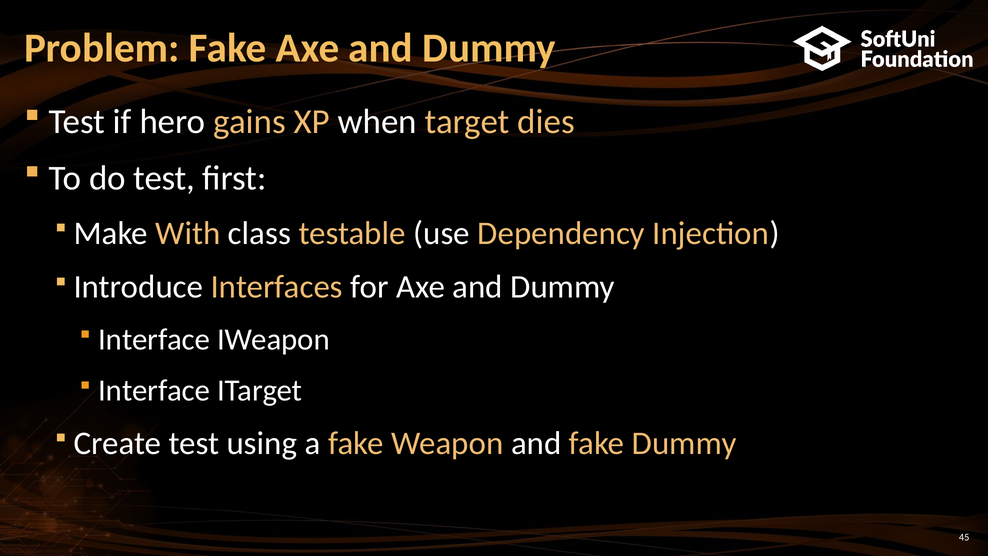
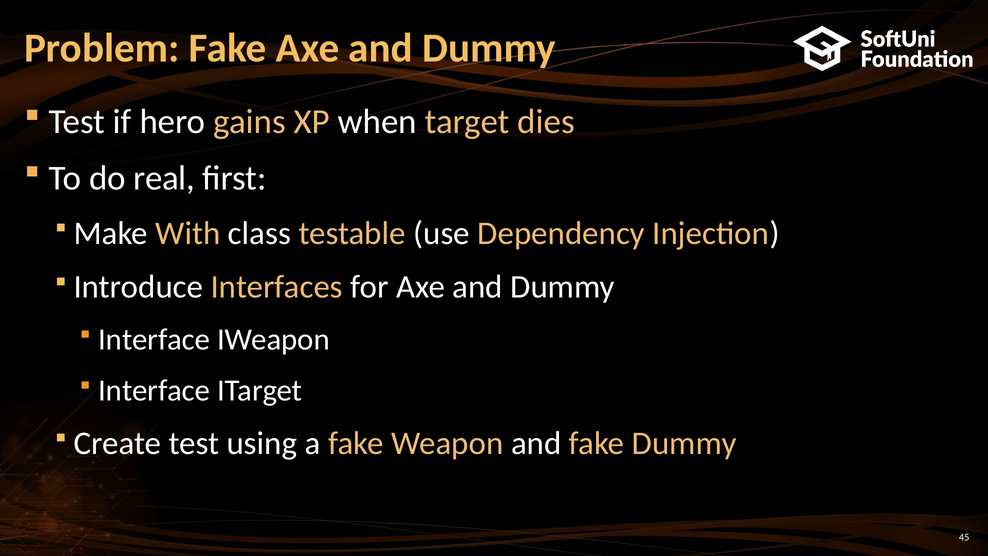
do test: test -> real (164, 178)
